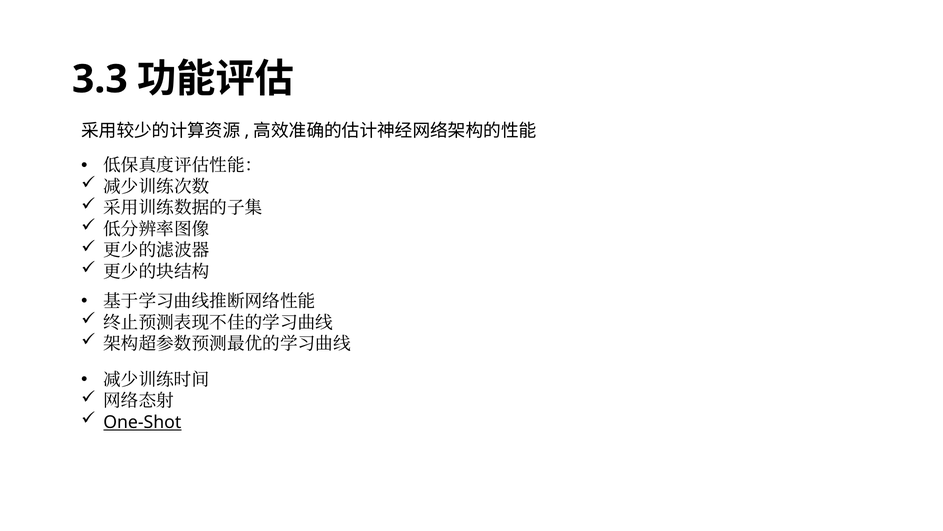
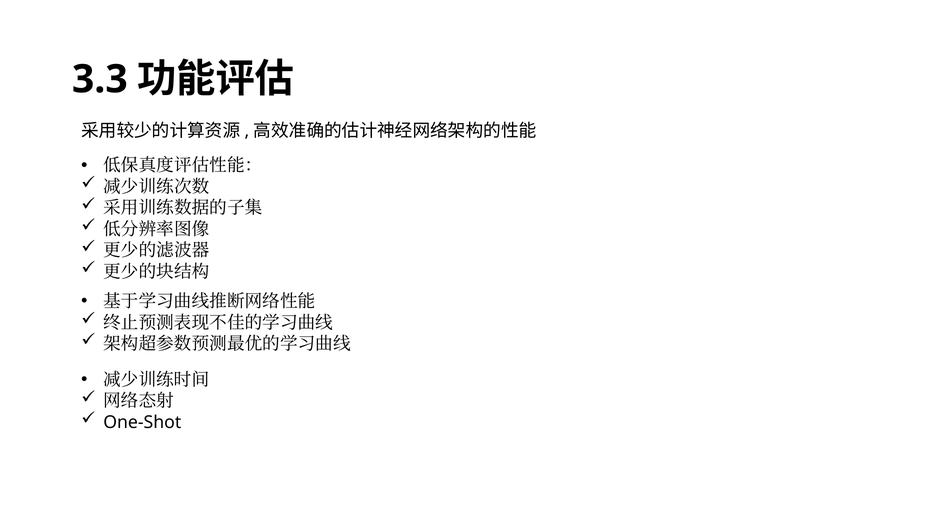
One-Shot underline: present -> none (142, 422)
